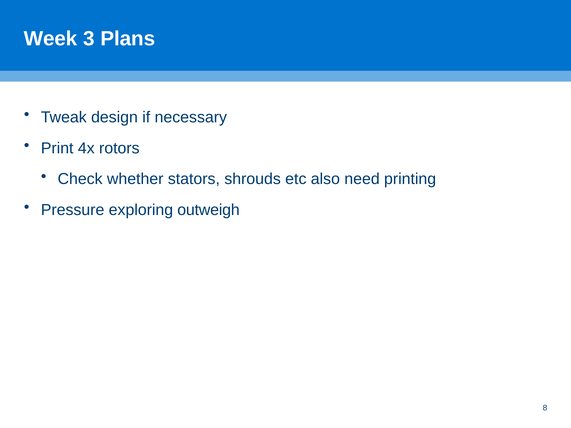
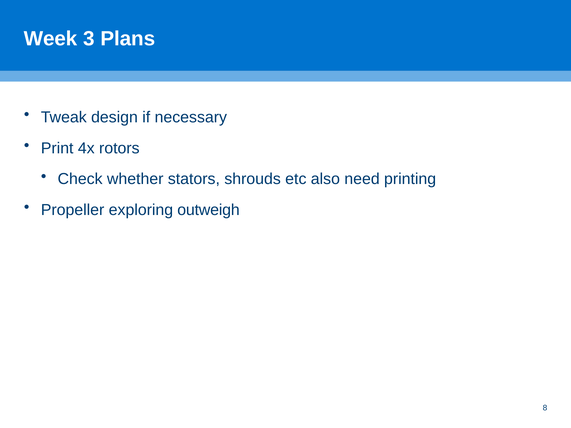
Pressure: Pressure -> Propeller (73, 210)
